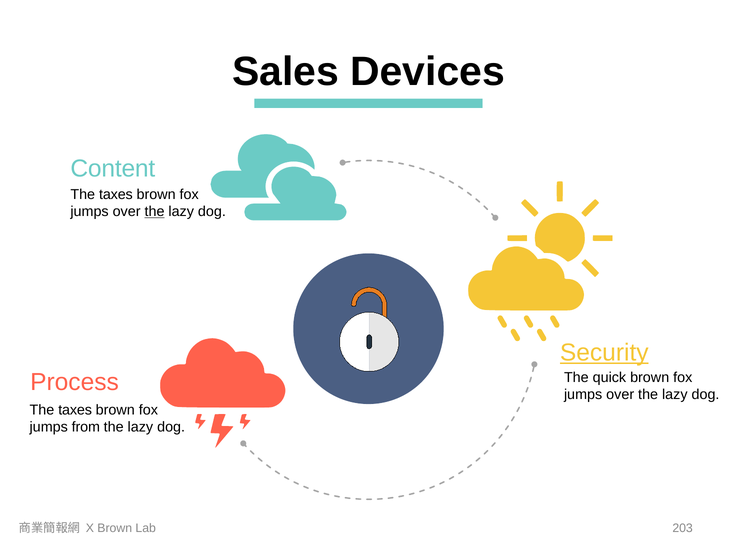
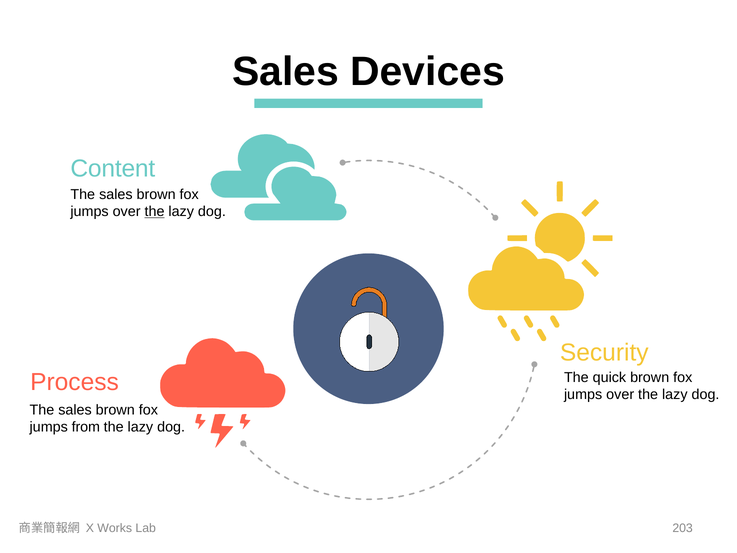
taxes: taxes -> sales (116, 194)
Security underline: present -> none (604, 353)
taxes: taxes -> sales (75, 410)
X Brown: Brown -> Works (115, 528)
